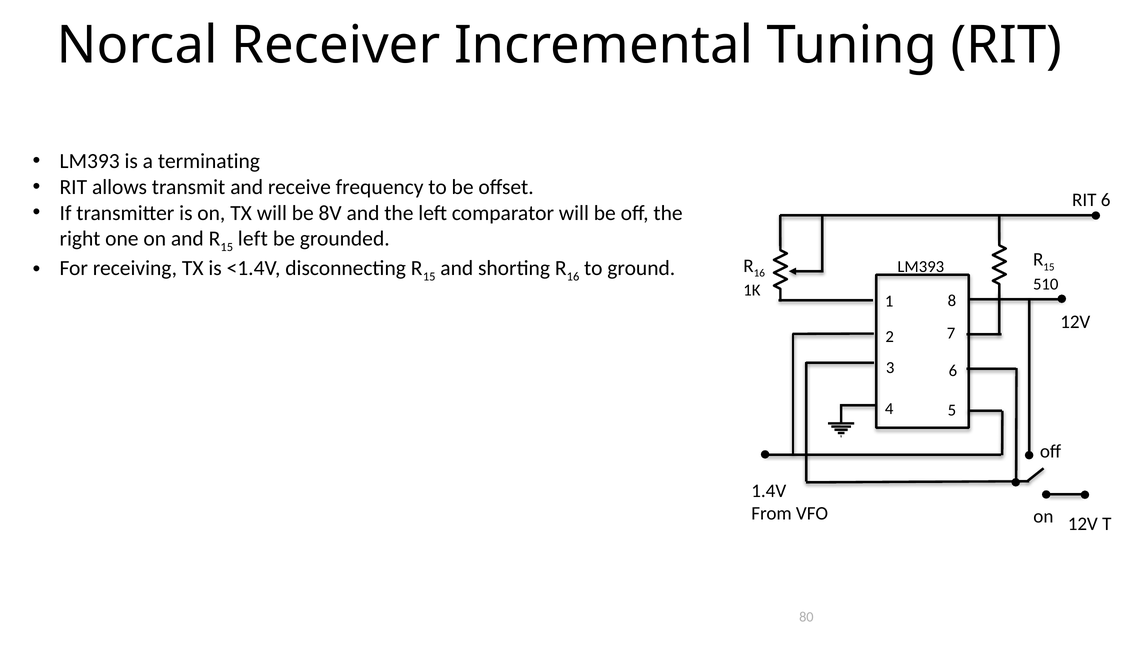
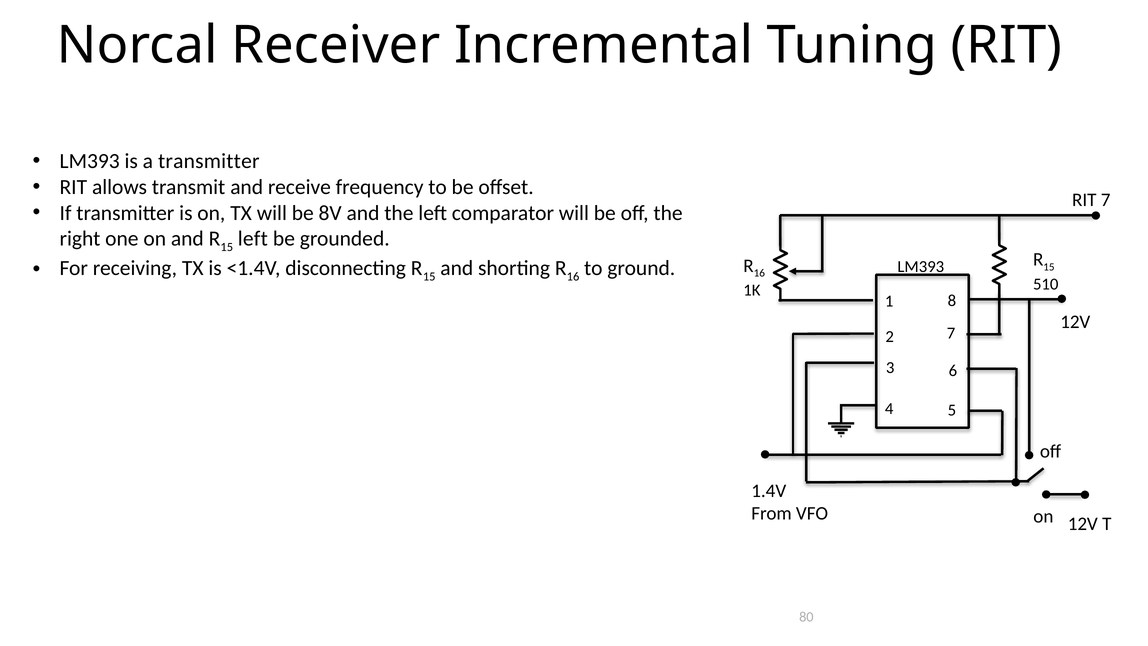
a terminating: terminating -> transmitter (209, 161)
RIT 6: 6 -> 7 (1106, 200)
